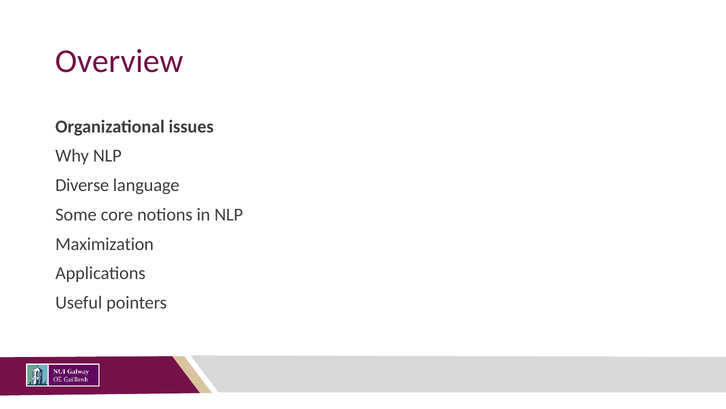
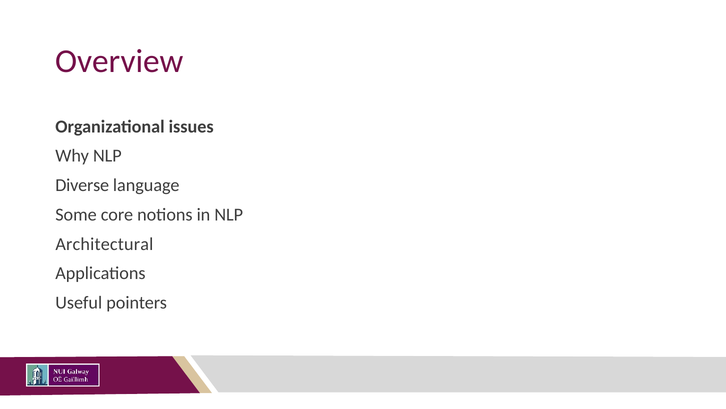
Maximization: Maximization -> Architectural (104, 244)
